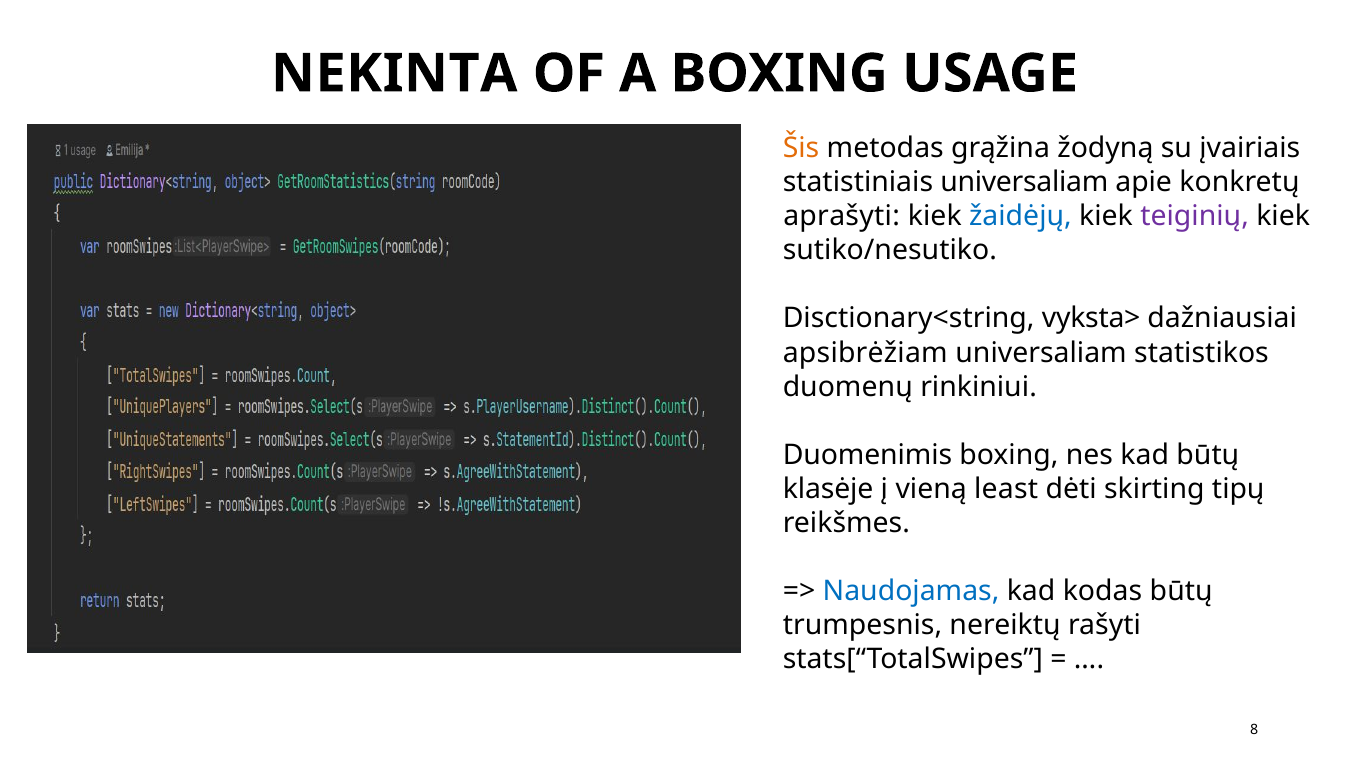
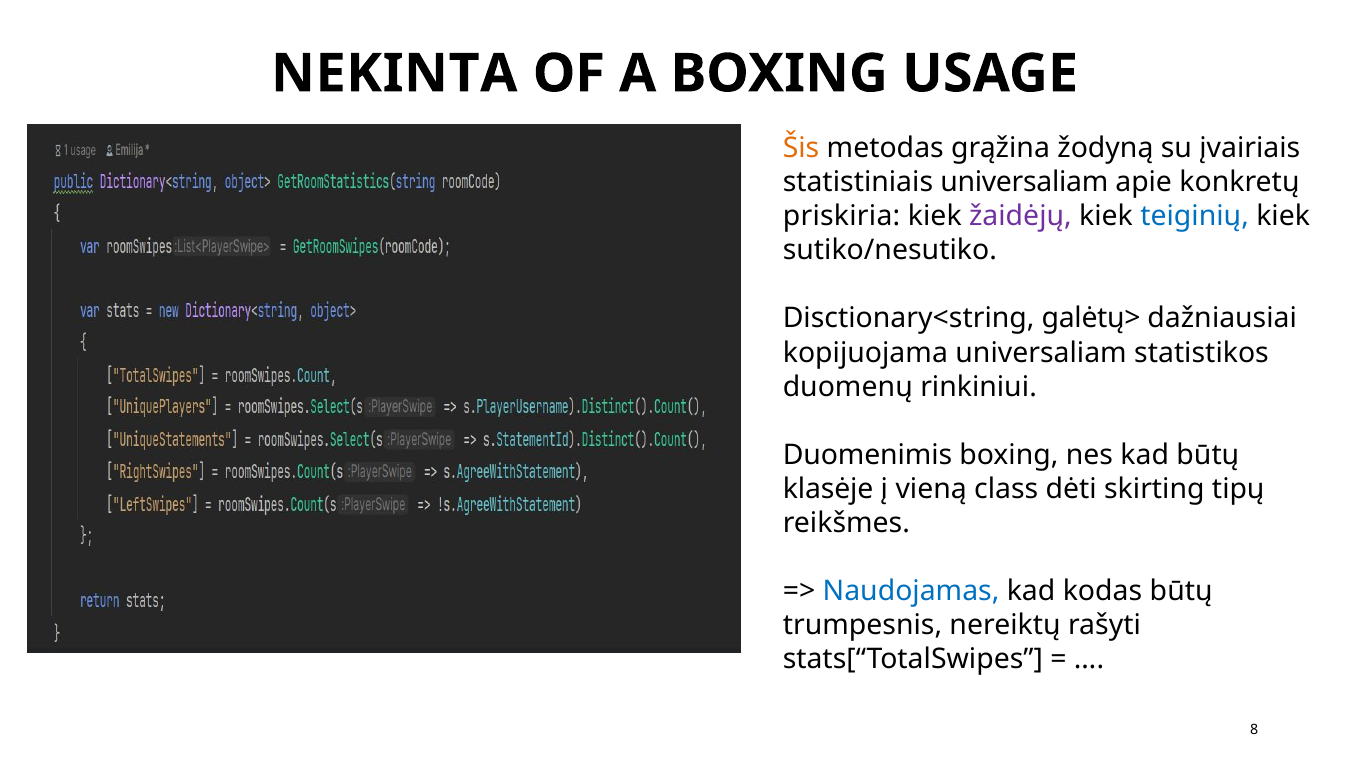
aprašyti: aprašyti -> priskiria (842, 216)
žaidėjų colour: blue -> purple (1020, 216)
teiginių colour: purple -> blue (1195, 216)
vyksta>: vyksta> -> galėtų> (1091, 319)
apsibrėžiam: apsibrėžiam -> kopijuojama (865, 353)
least: least -> class (1006, 489)
